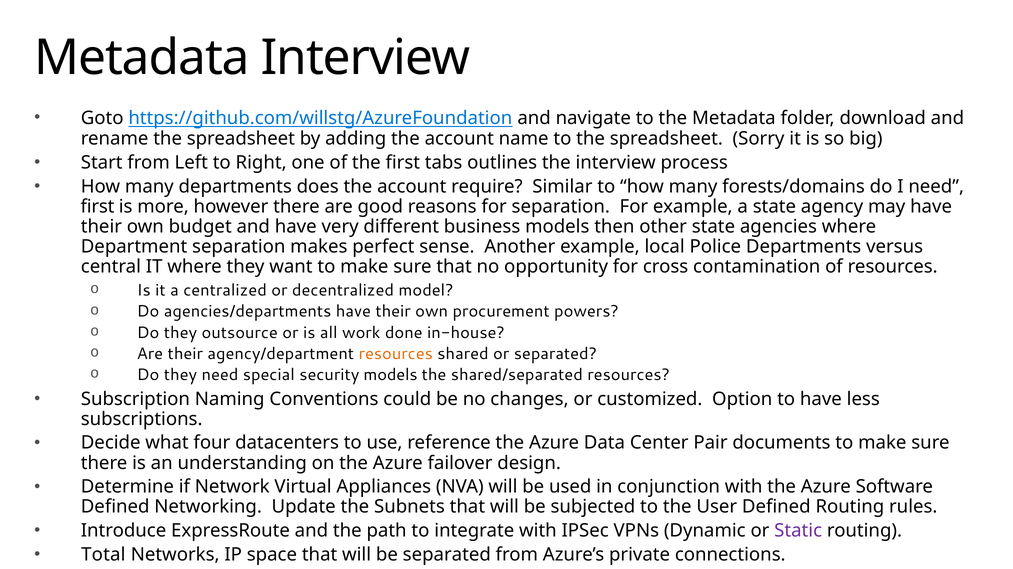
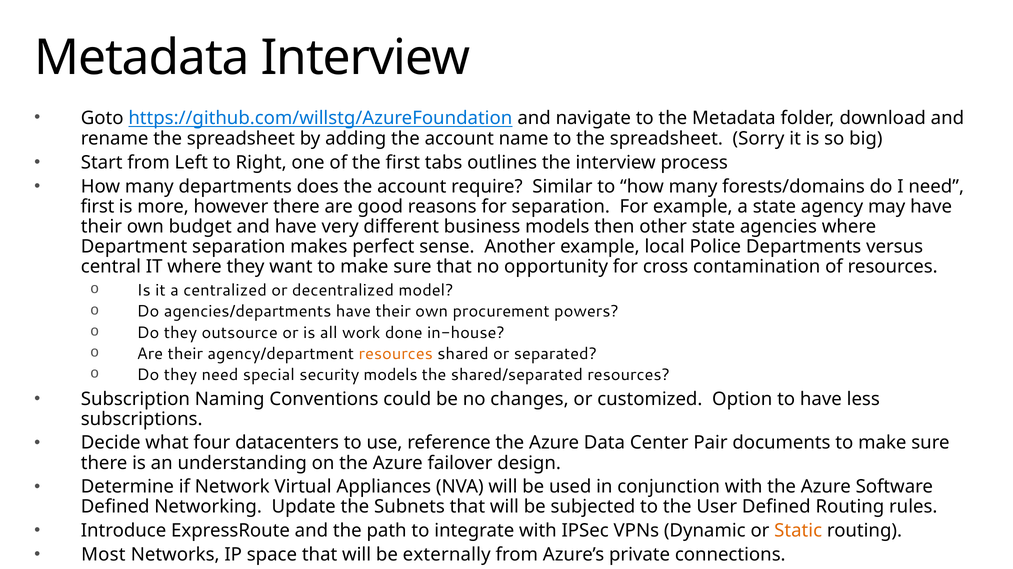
Static colour: purple -> orange (798, 531)
Total: Total -> Most (103, 555)
be separated: separated -> externally (447, 555)
